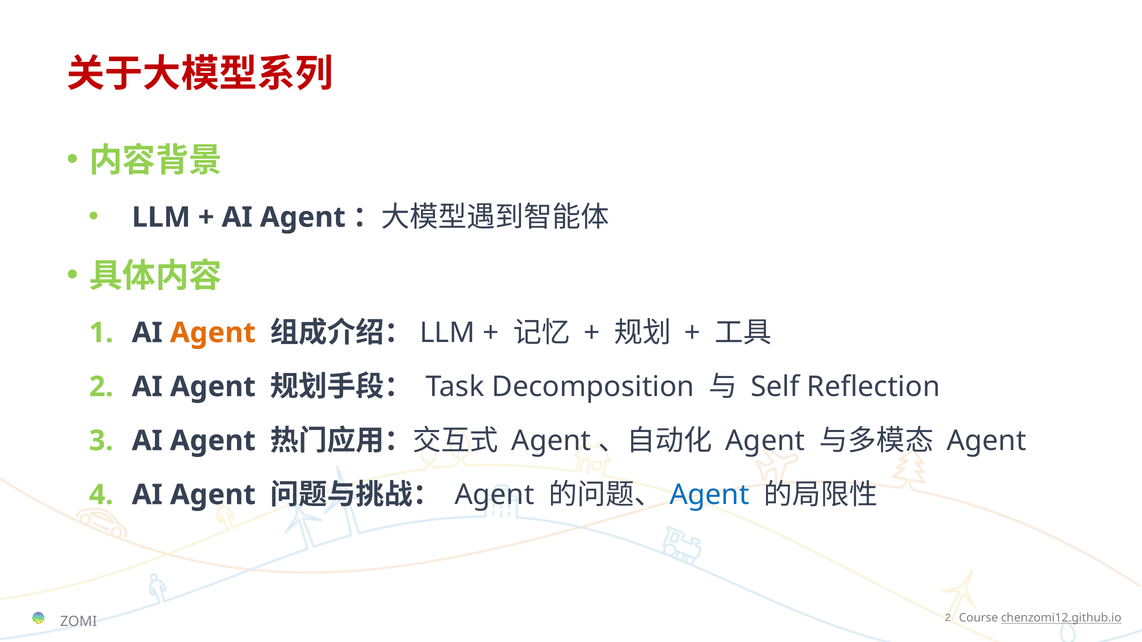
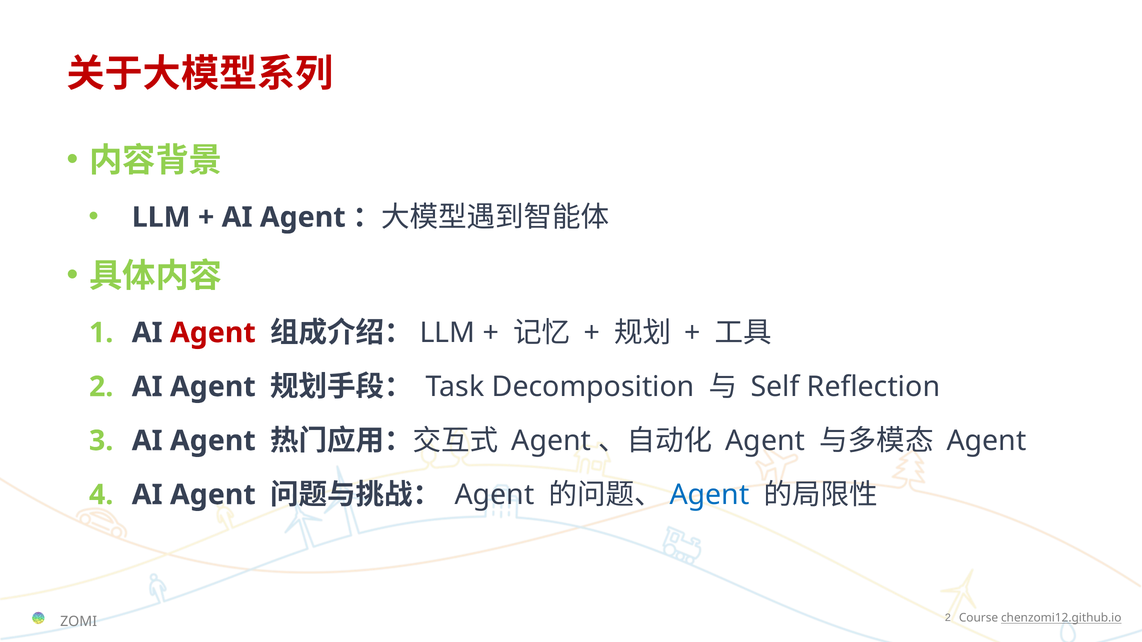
Agent colour: orange -> red (213, 333)
